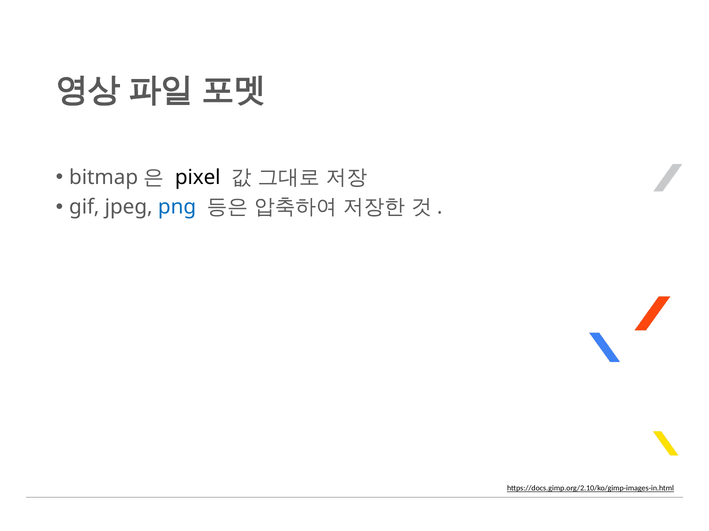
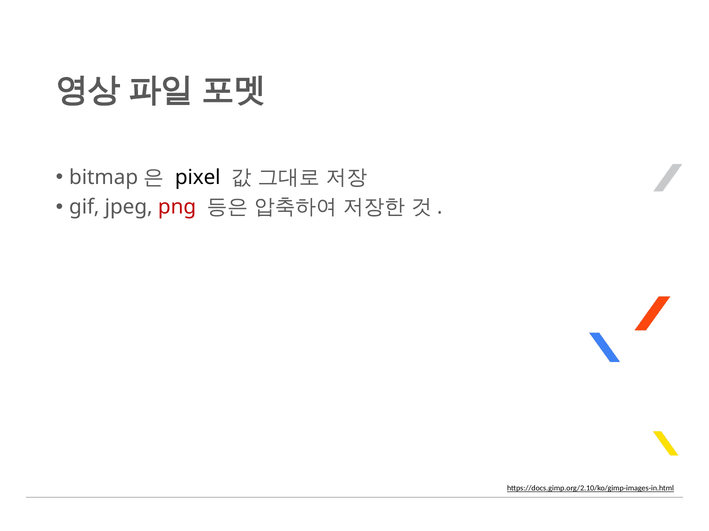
png colour: blue -> red (177, 207)
